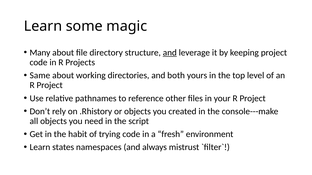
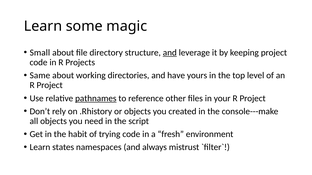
Many: Many -> Small (40, 53)
both: both -> have (176, 76)
pathnames underline: none -> present (96, 99)
